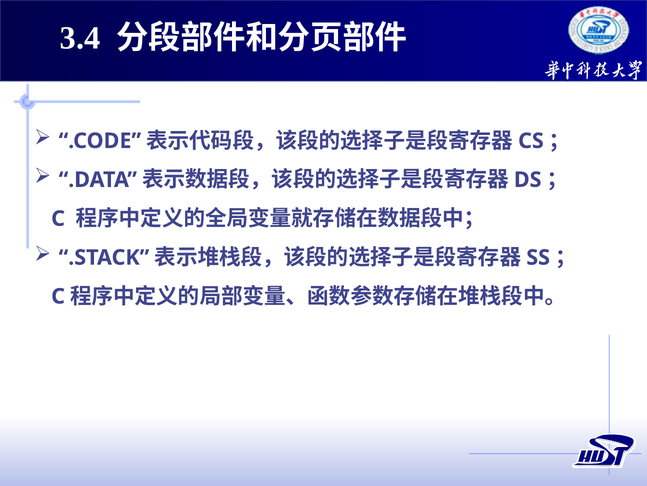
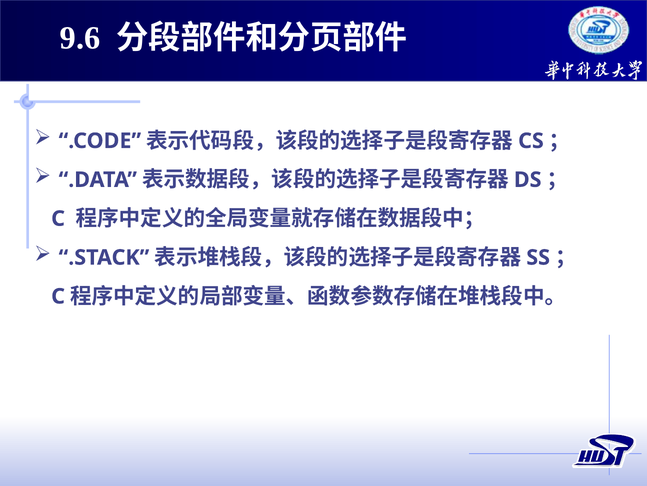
3.4: 3.4 -> 9.6 (80, 38)
